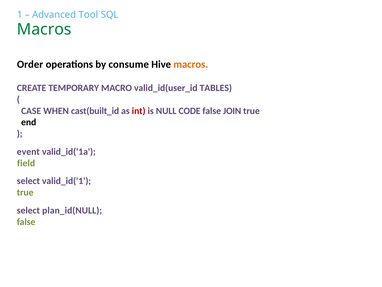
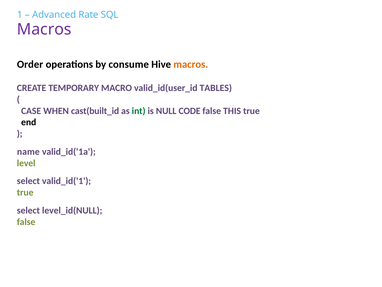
Tool: Tool -> Rate (88, 15)
Macros colour: green -> purple (44, 29)
int colour: red -> green (139, 111)
JOIN: JOIN -> THIS (232, 111)
event: event -> name (28, 151)
field: field -> level (26, 163)
plan_id(NULL: plan_id(NULL -> level_id(NULL (72, 210)
